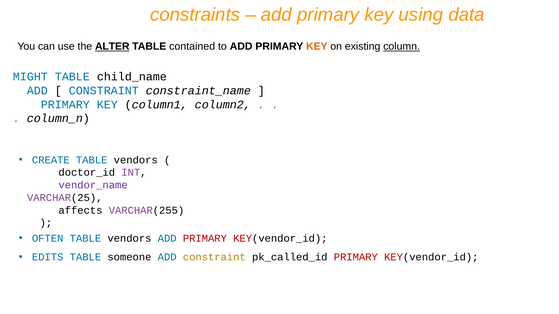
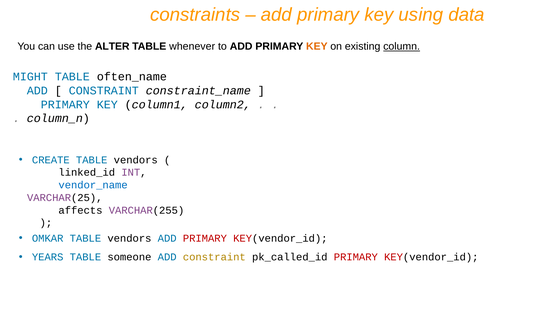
ALTER underline: present -> none (112, 47)
contained: contained -> whenever (192, 47)
child_name: child_name -> often_name (132, 77)
doctor_id: doctor_id -> linked_id (87, 173)
vendor_name colour: purple -> blue (93, 185)
OFTEN: OFTEN -> OMKAR (48, 239)
EDITS: EDITS -> YEARS (48, 257)
